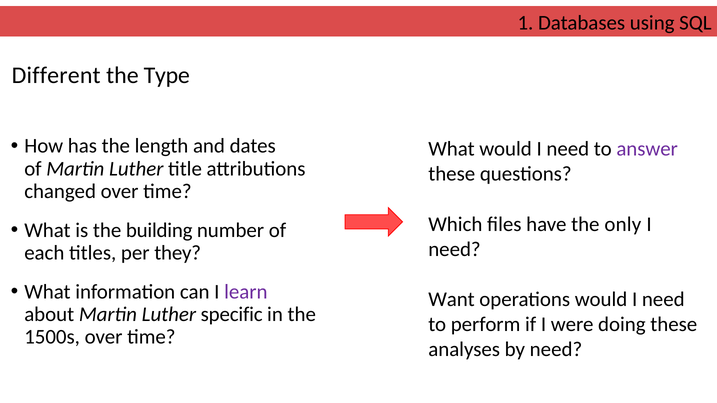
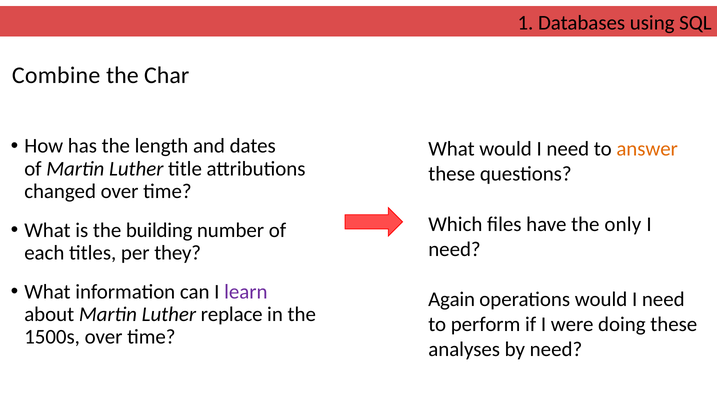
Different: Different -> Combine (56, 75)
Type: Type -> Char (167, 75)
answer colour: purple -> orange (647, 149)
Want: Want -> Again (452, 300)
specific: specific -> replace (232, 315)
